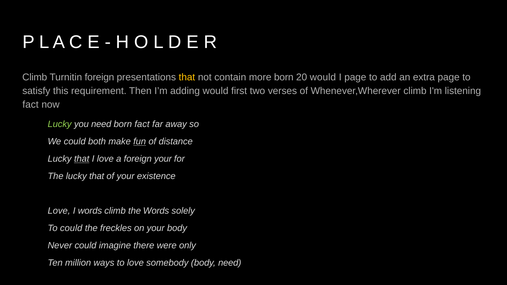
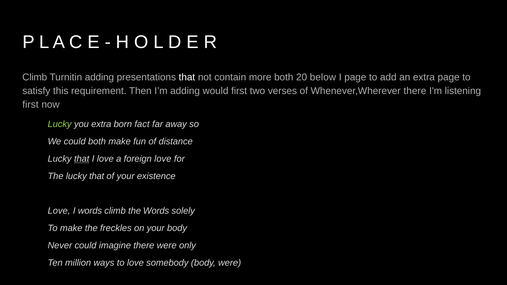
Turnitin foreign: foreign -> adding (99, 77)
that colour: yellow -> white (187, 77)
more born: born -> both (284, 77)
20 would: would -> below (323, 77)
Whenever,Wherever climb: climb -> there (415, 91)
fact: fact -> first (31, 105)
you need: need -> extra (101, 124)
fun underline: present -> none (140, 142)
foreign your: your -> love (163, 159)
To could: could -> make (71, 228)
body need: need -> were (230, 263)
